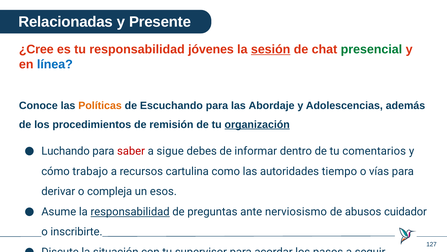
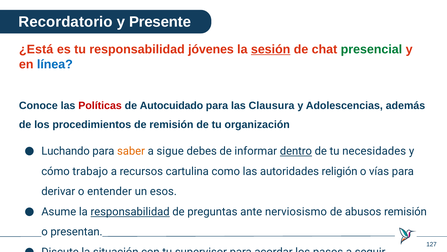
Relacionadas: Relacionadas -> Recordatorio (66, 22)
¿Cree: ¿Cree -> ¿Está (36, 49)
Políticas colour: orange -> red (100, 105)
Escuchando: Escuchando -> Autocuidado (171, 105)
Abordaje: Abordaje -> Clausura (272, 105)
organización underline: present -> none (257, 124)
saber colour: red -> orange (131, 151)
dentro underline: none -> present (296, 151)
comentarios: comentarios -> necesidades (374, 151)
tiempo: tiempo -> religión (340, 171)
compleja: compleja -> entender (109, 191)
abusos cuidador: cuidador -> remisión (405, 211)
inscribirte: inscribirte -> presentan (76, 231)
